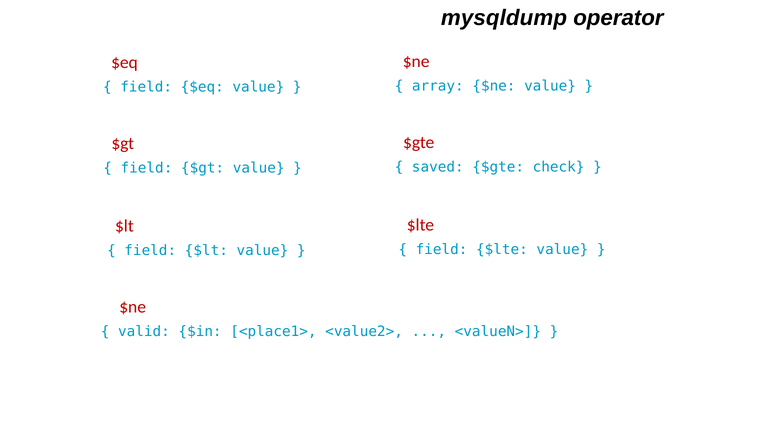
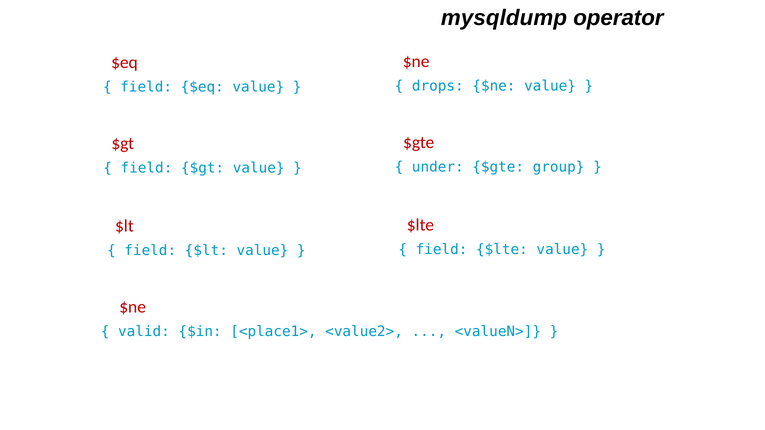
array: array -> drops (438, 86)
saved: saved -> under (438, 167)
check: check -> group (559, 167)
